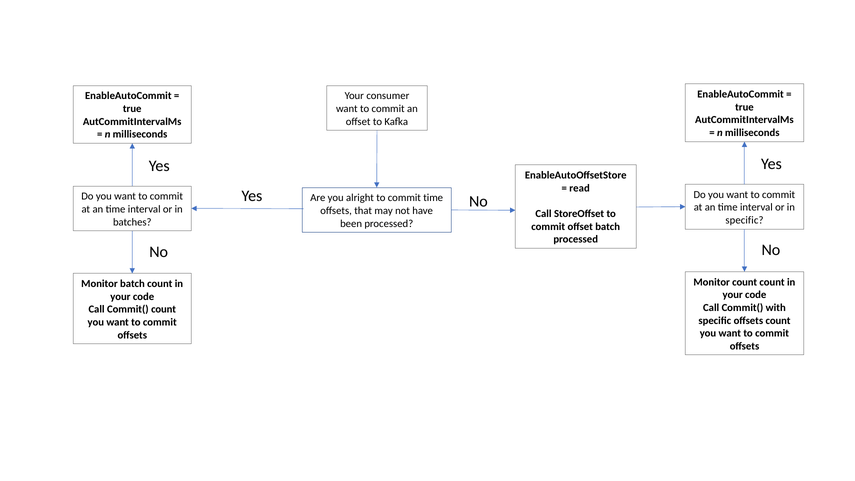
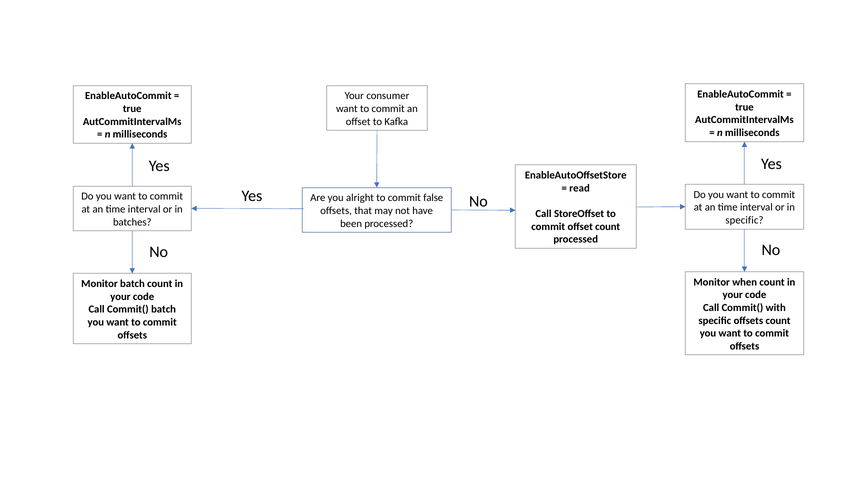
commit time: time -> false (433, 198)
offset batch: batch -> count (608, 226)
Monitor count: count -> when (745, 282)
Commit( count: count -> batch (164, 309)
